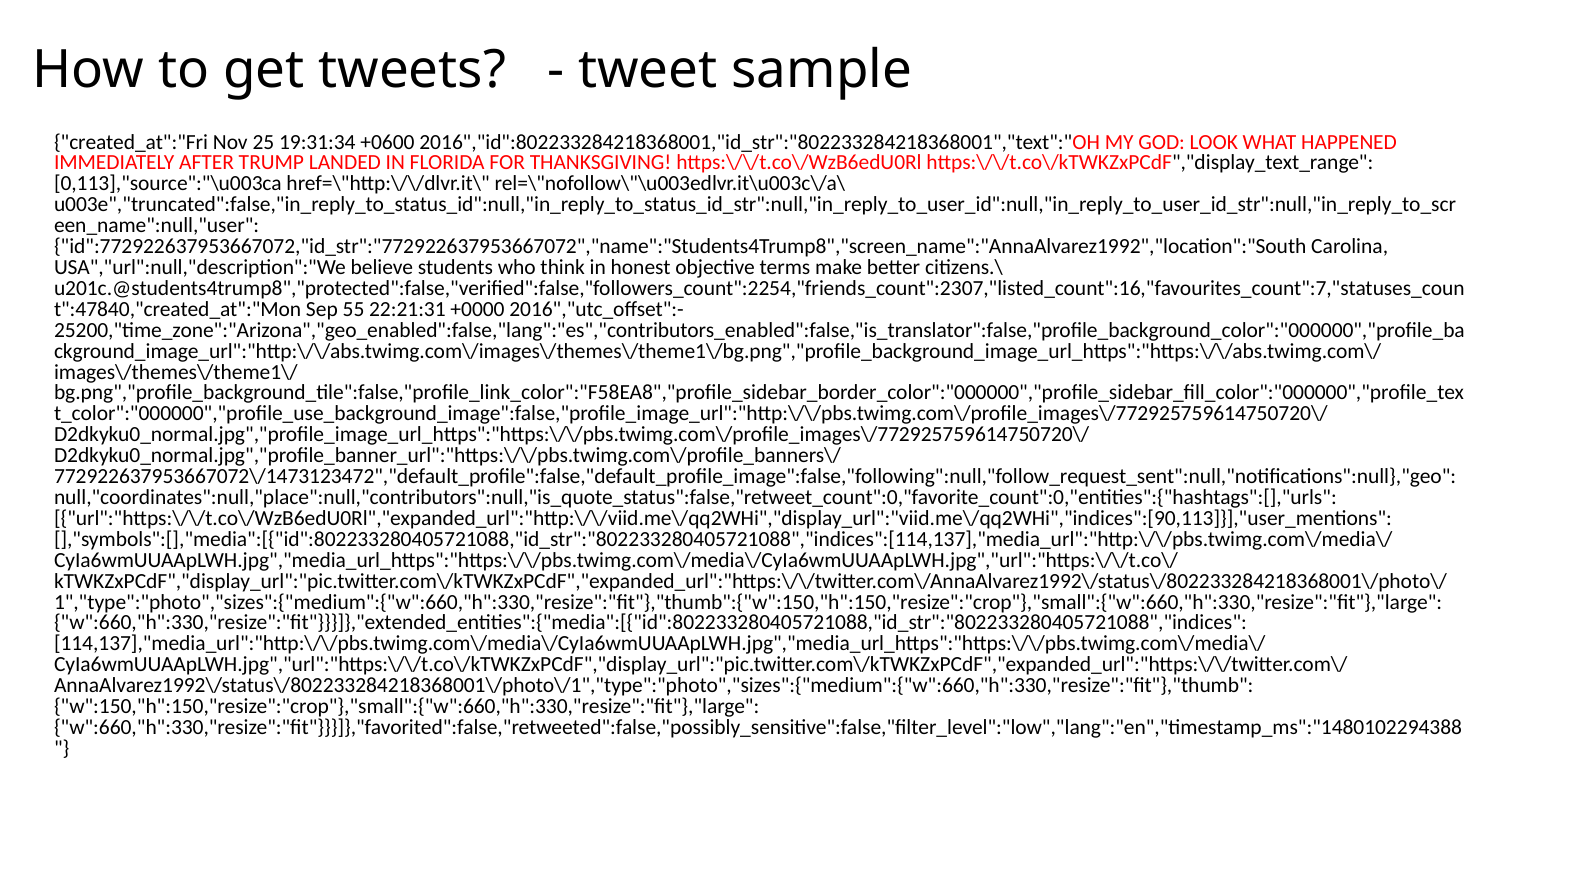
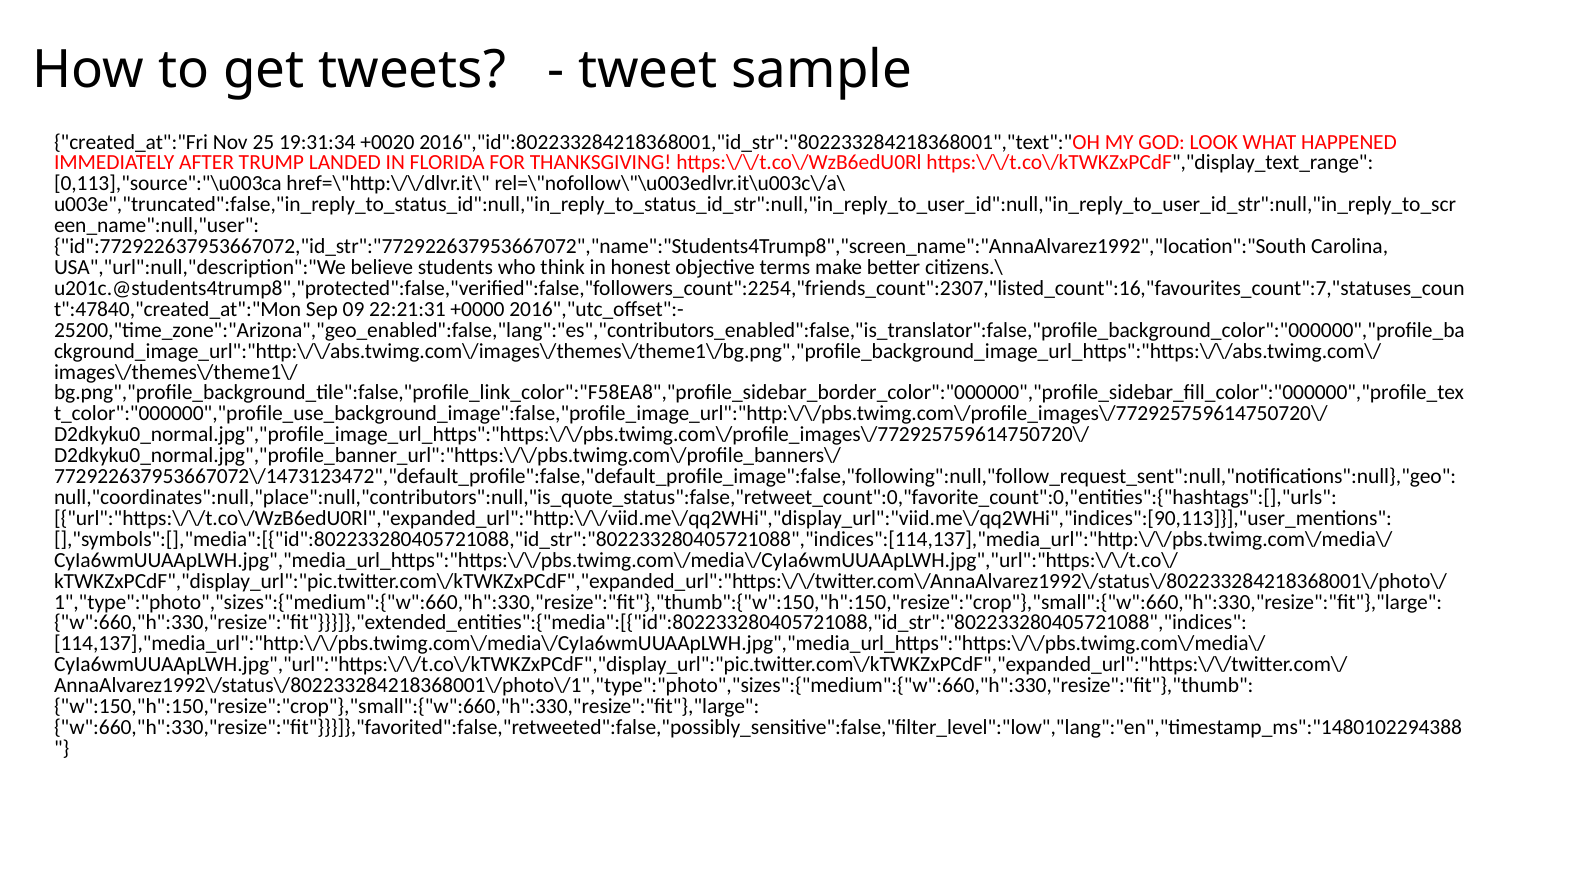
+0600: +0600 -> +0020 (387, 142)
55: 55 -> 09 (354, 309)
